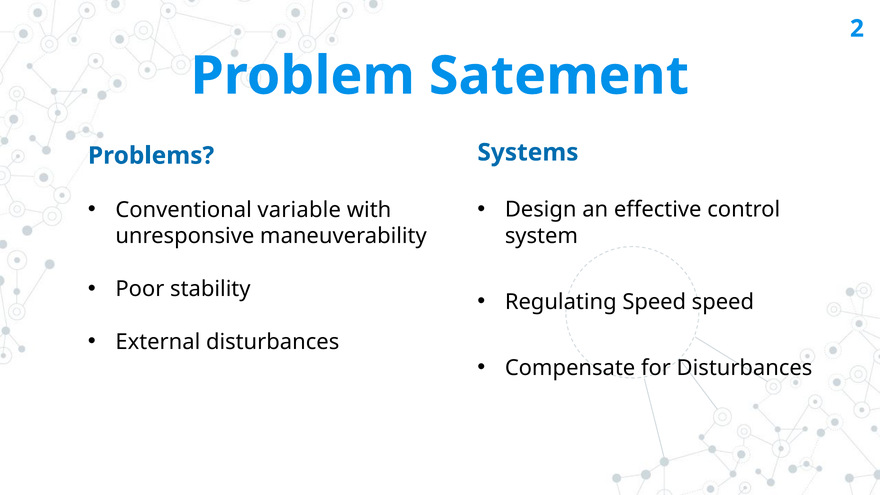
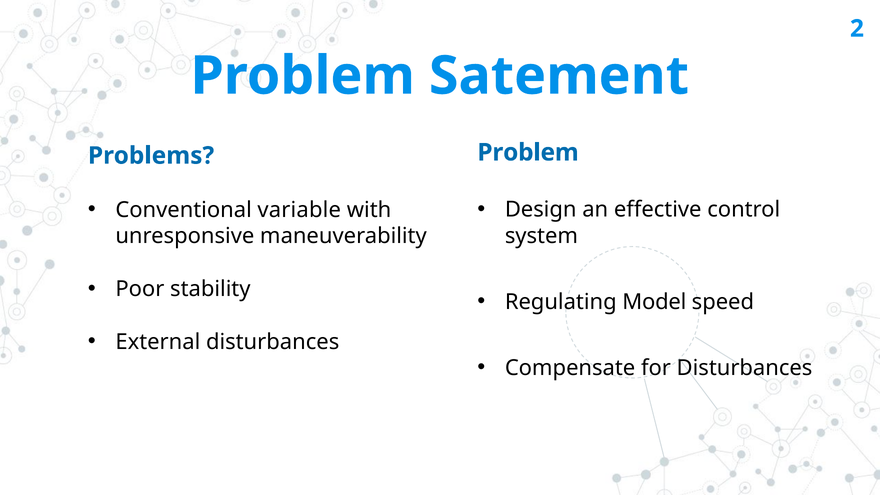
Systems: Systems -> Problem (528, 152)
Regulating Speed: Speed -> Model (654, 302)
